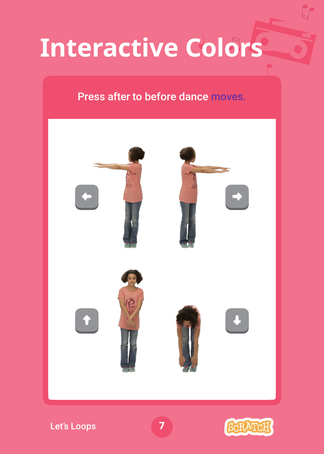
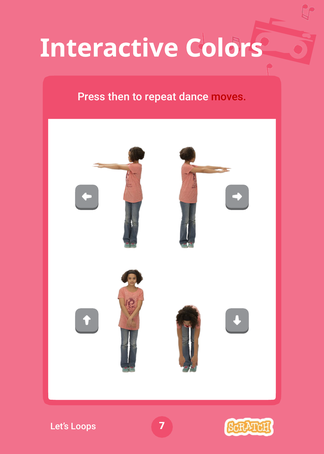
after: after -> then (119, 97)
before: before -> repeat (160, 97)
moves colour: purple -> red (229, 97)
